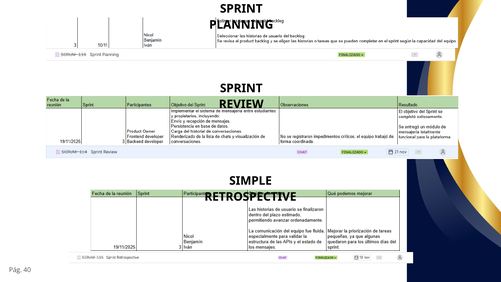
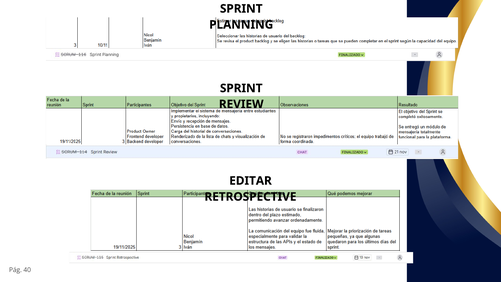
SIMPLE: SIMPLE -> EDITAR (251, 181)
